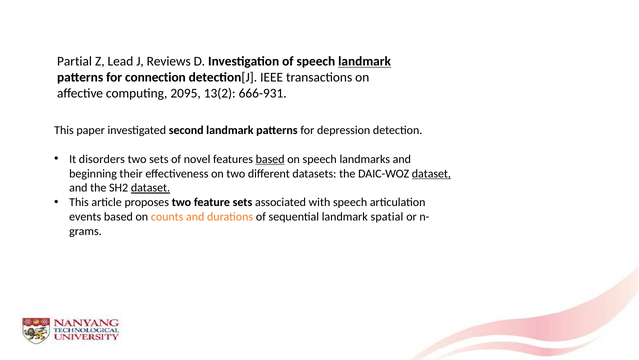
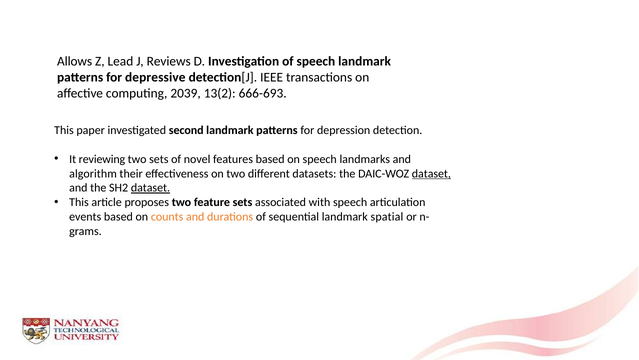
Partial: Partial -> Allows (75, 61)
landmark underline: present -> none (365, 61)
connection: connection -> depressive (155, 77)
2095: 2095 -> 2039 (186, 93)
666-931: 666-931 -> 666-693 (263, 93)
disorders: disorders -> reviewing (102, 159)
based underline: present -> none (270, 159)
beginning: beginning -> algorithm (93, 173)
